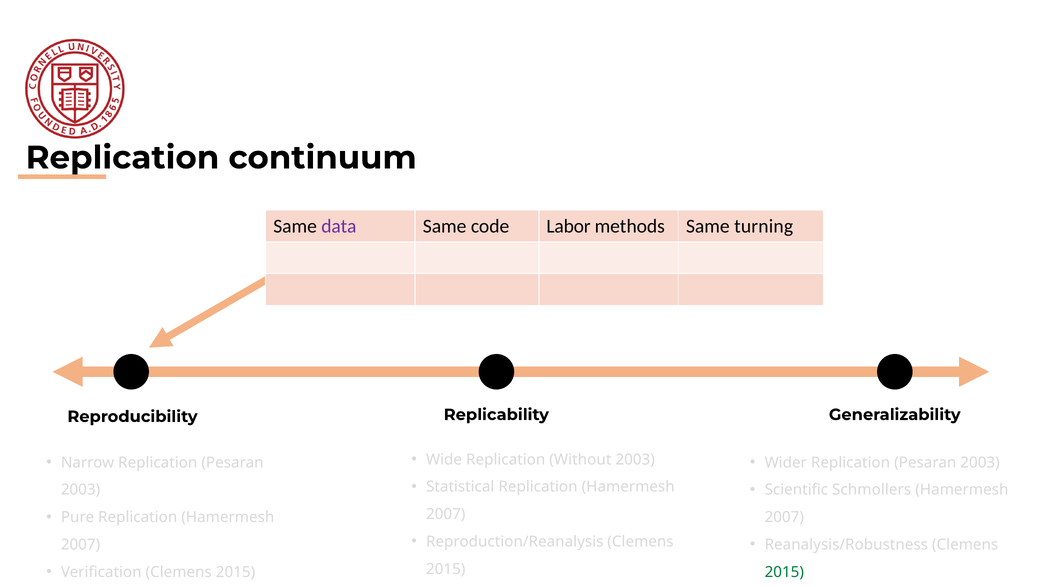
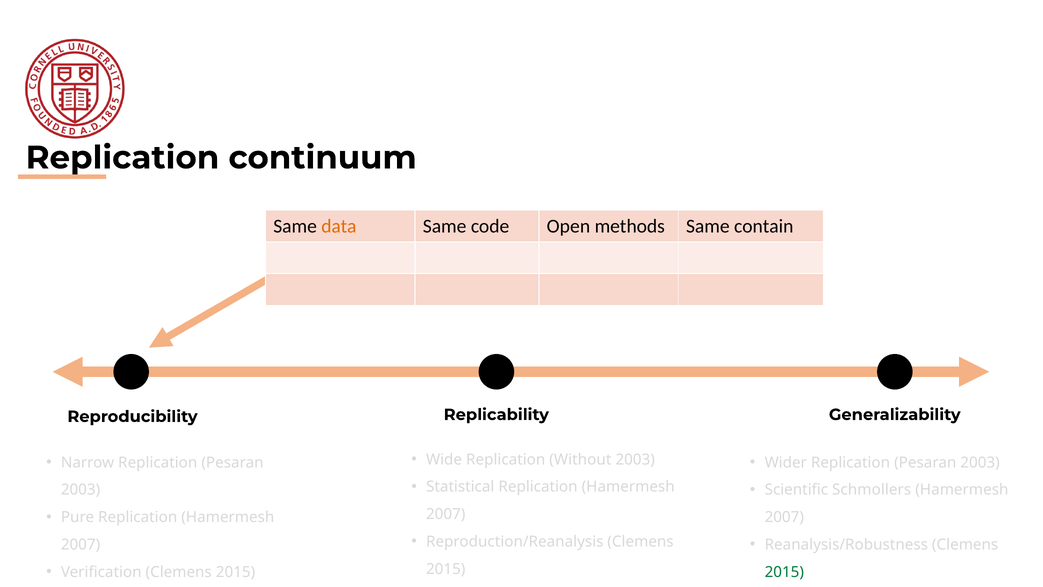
data colour: purple -> orange (339, 226)
Labor: Labor -> Open (568, 226)
turning: turning -> contain (764, 226)
